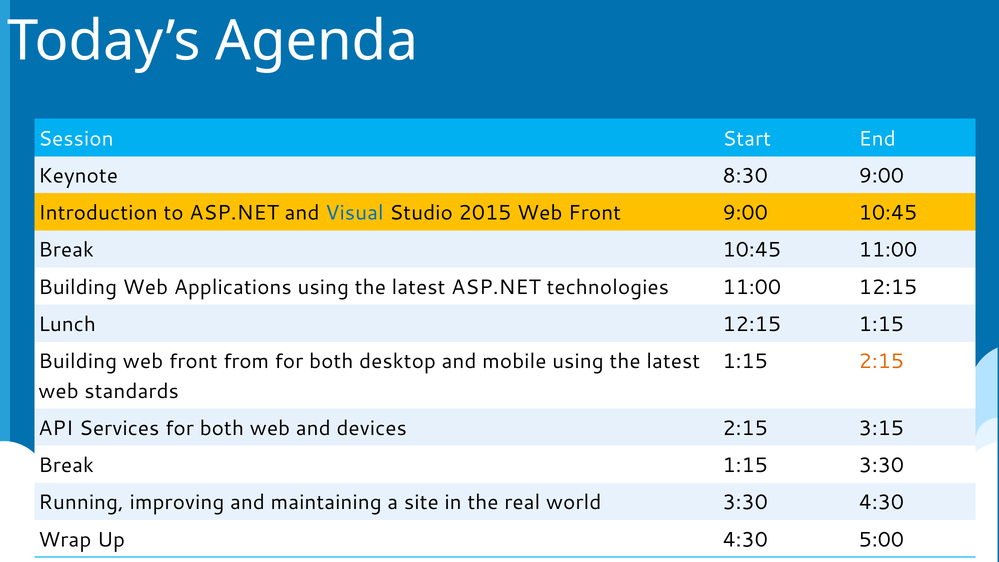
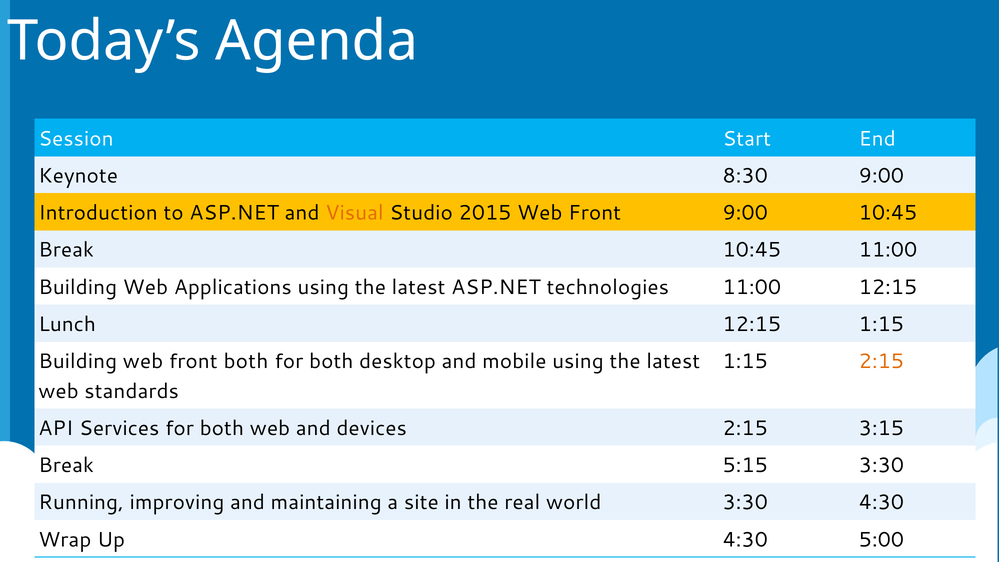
Visual colour: blue -> orange (354, 213)
front from: from -> both (246, 361)
Break 1:15: 1:15 -> 5:15 (745, 465)
